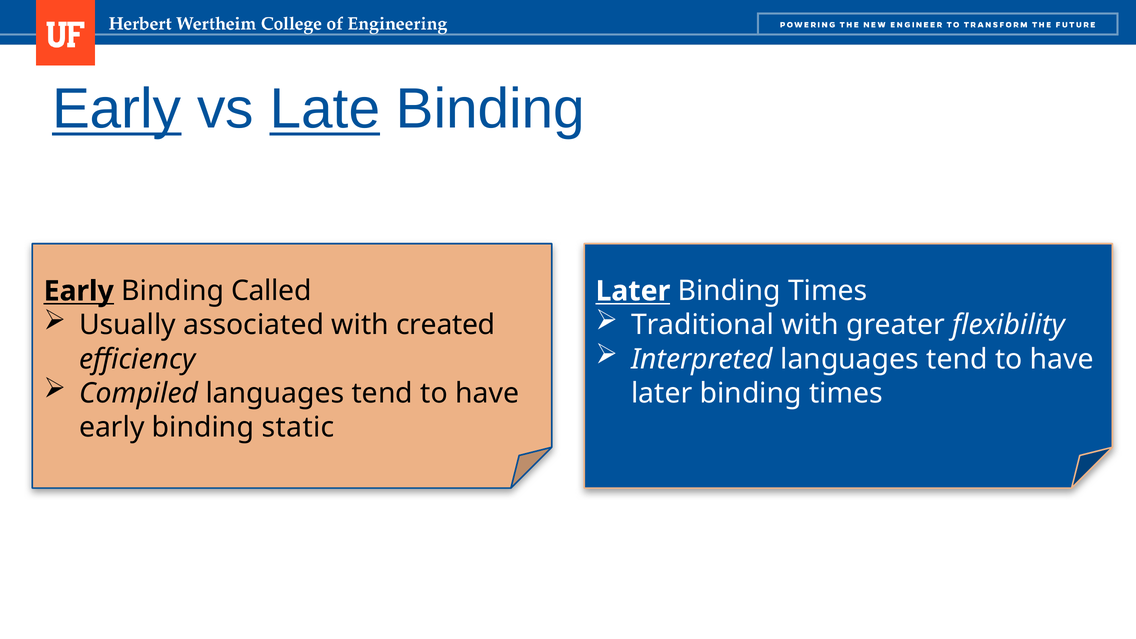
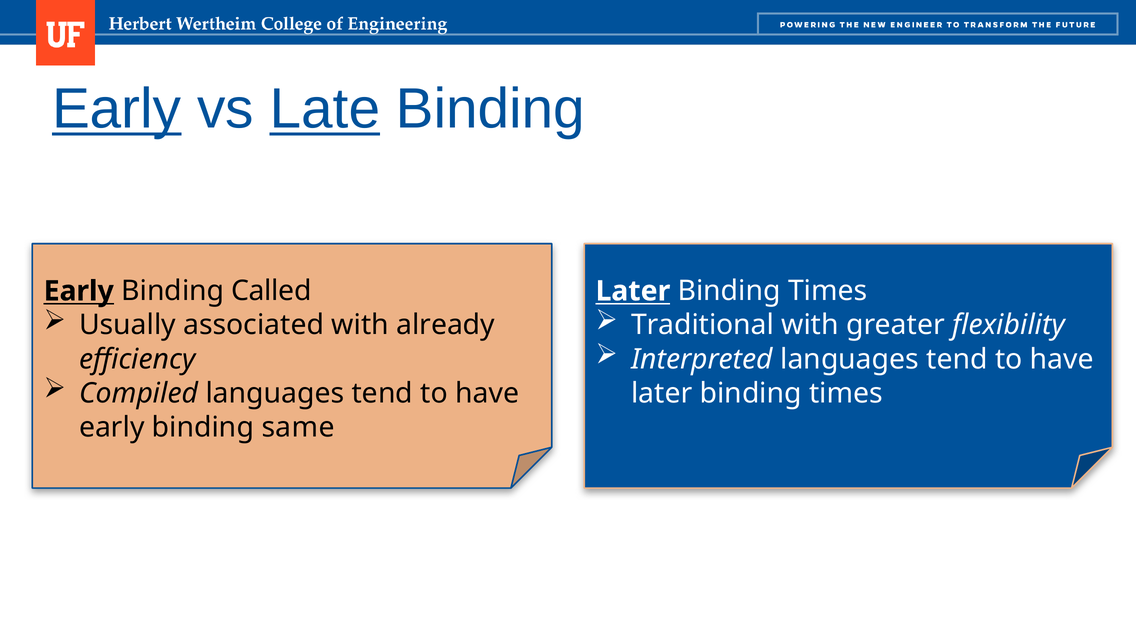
created: created -> already (446, 325)
static: static -> same (298, 427)
